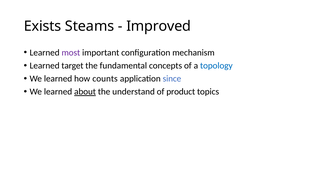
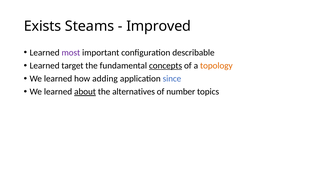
mechanism: mechanism -> describable (193, 53)
concepts underline: none -> present (166, 66)
topology colour: blue -> orange (216, 66)
counts: counts -> adding (105, 79)
understand: understand -> alternatives (134, 92)
product: product -> number (181, 92)
